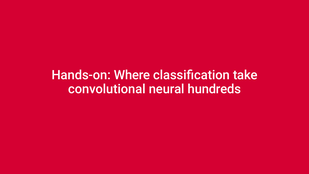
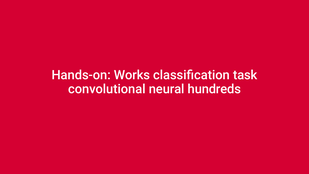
Where: Where -> Works (132, 75)
take: take -> task (245, 75)
